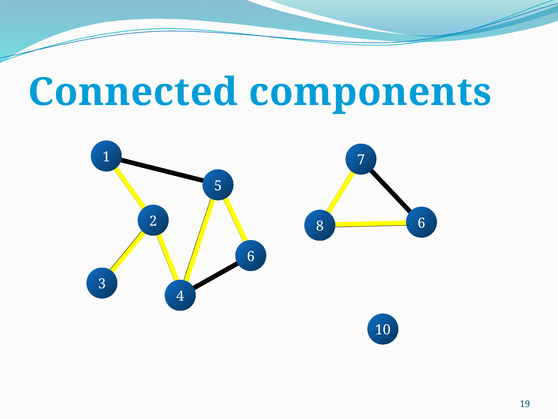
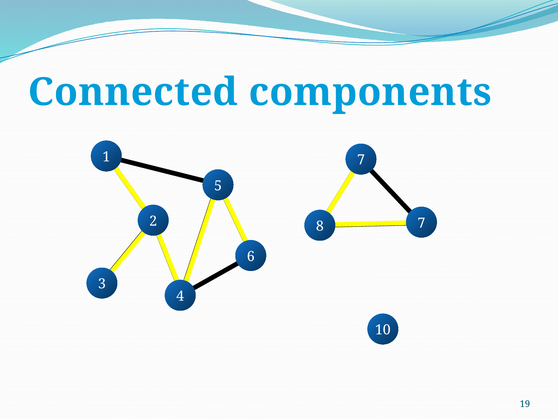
8 6: 6 -> 7 (421, 223)
